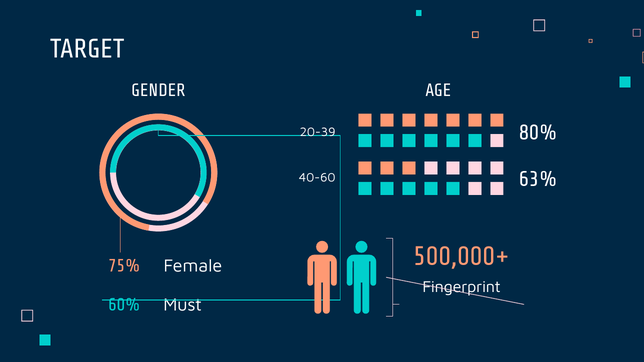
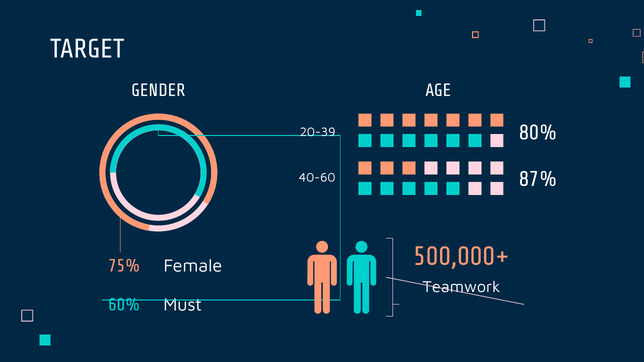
63%: 63% -> 87% (538, 180)
Fingerprint: Fingerprint -> Teamwork (461, 287)
